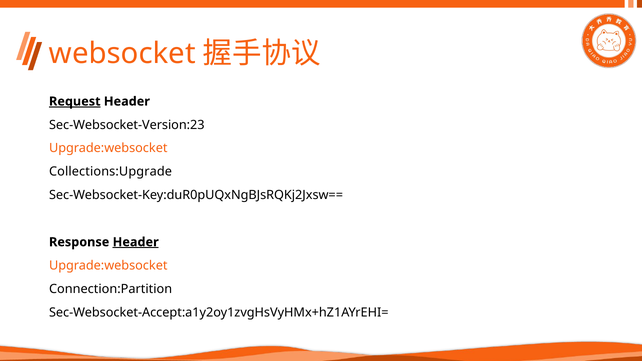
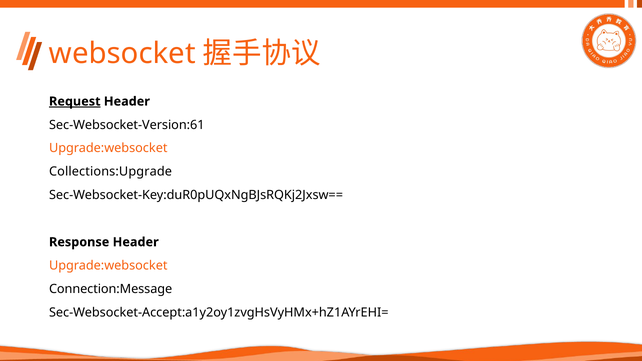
Sec-Websocket-Version:23: Sec-Websocket-Version:23 -> Sec-Websocket-Version:61 (127, 125)
Header underline: present -> none (136, 242)
Connection:Partition: Connection:Partition -> Connection:Message (111, 289)
